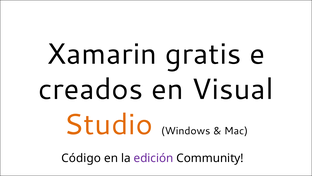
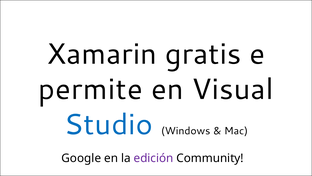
creados: creados -> permite (90, 89)
Studio colour: orange -> blue (108, 124)
Código: Código -> Google (81, 158)
